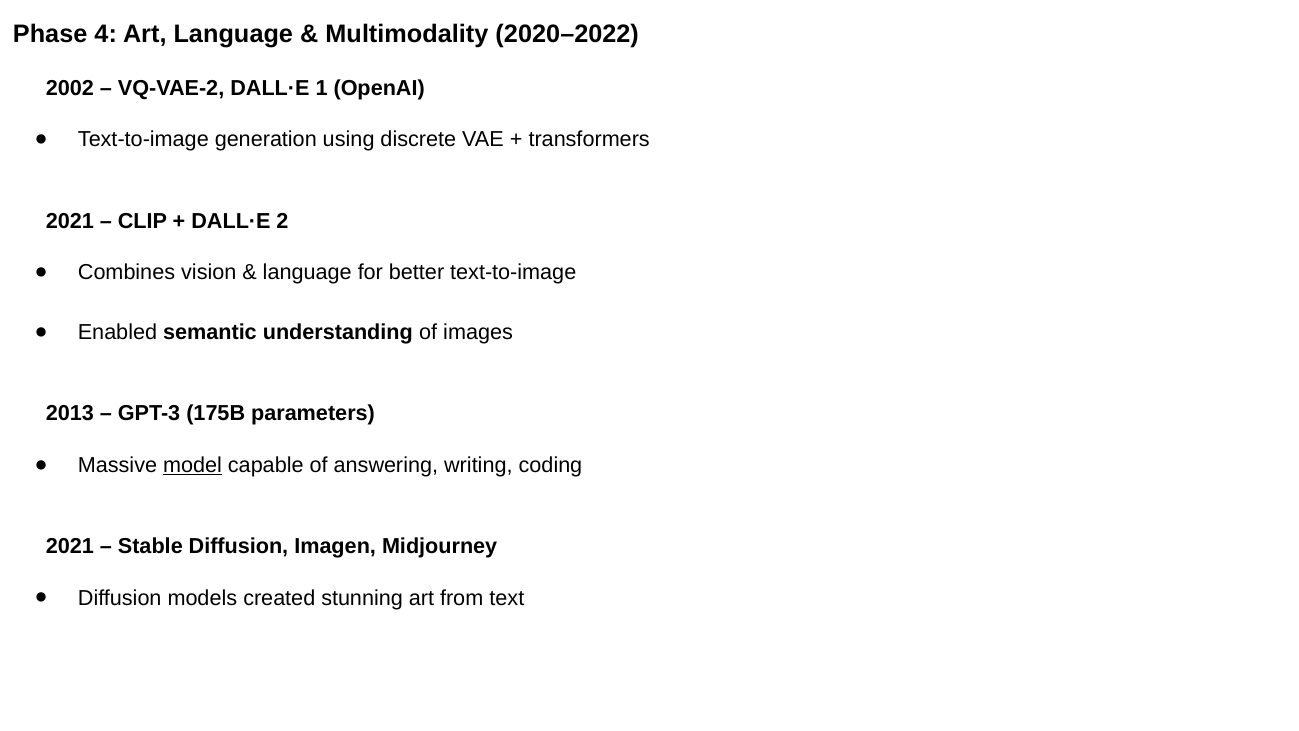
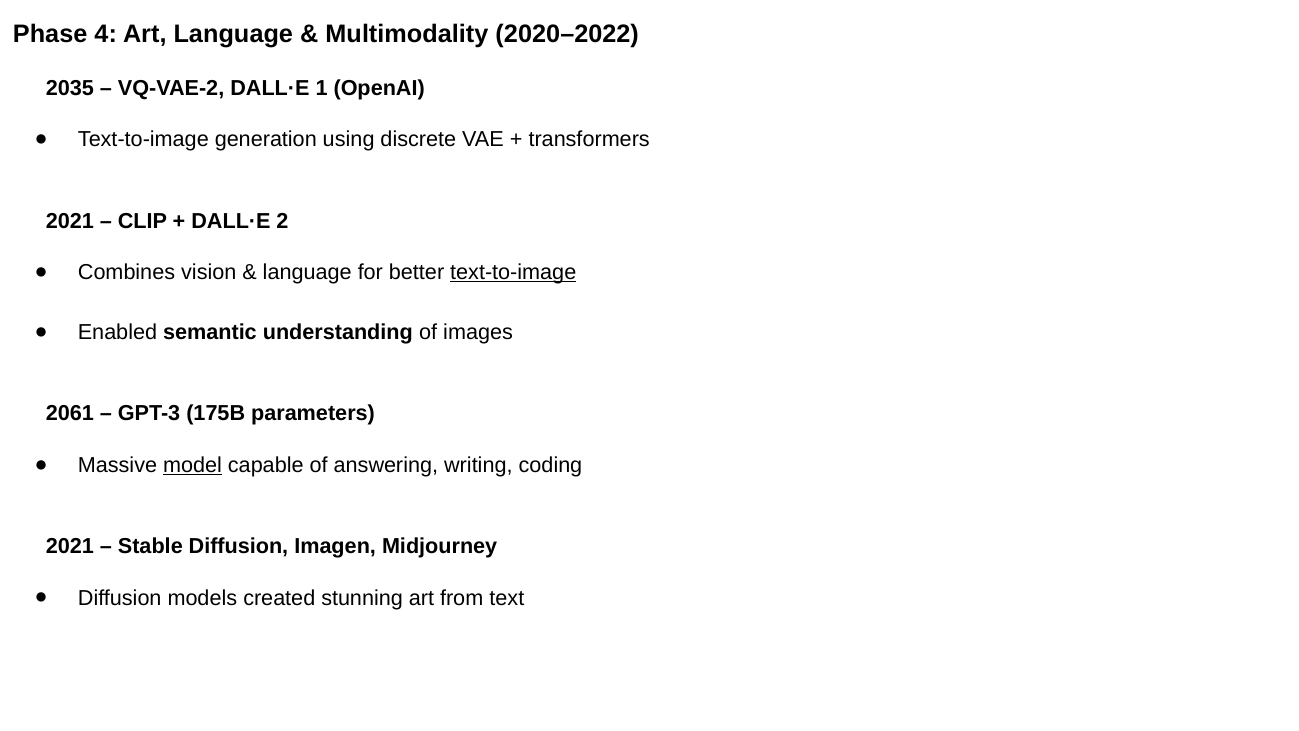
2002: 2002 -> 2035 (70, 88)
text-to-image underline: none -> present (513, 272)
2013: 2013 -> 2061 (70, 413)
